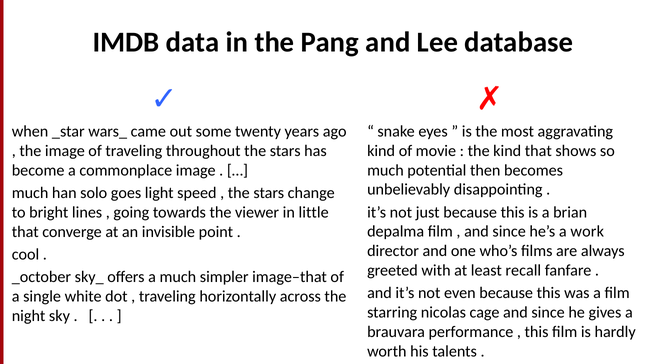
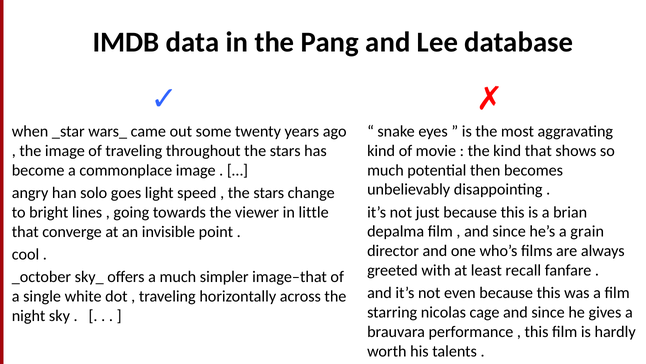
much: much -> angry (30, 193)
work: work -> grain (587, 231)
